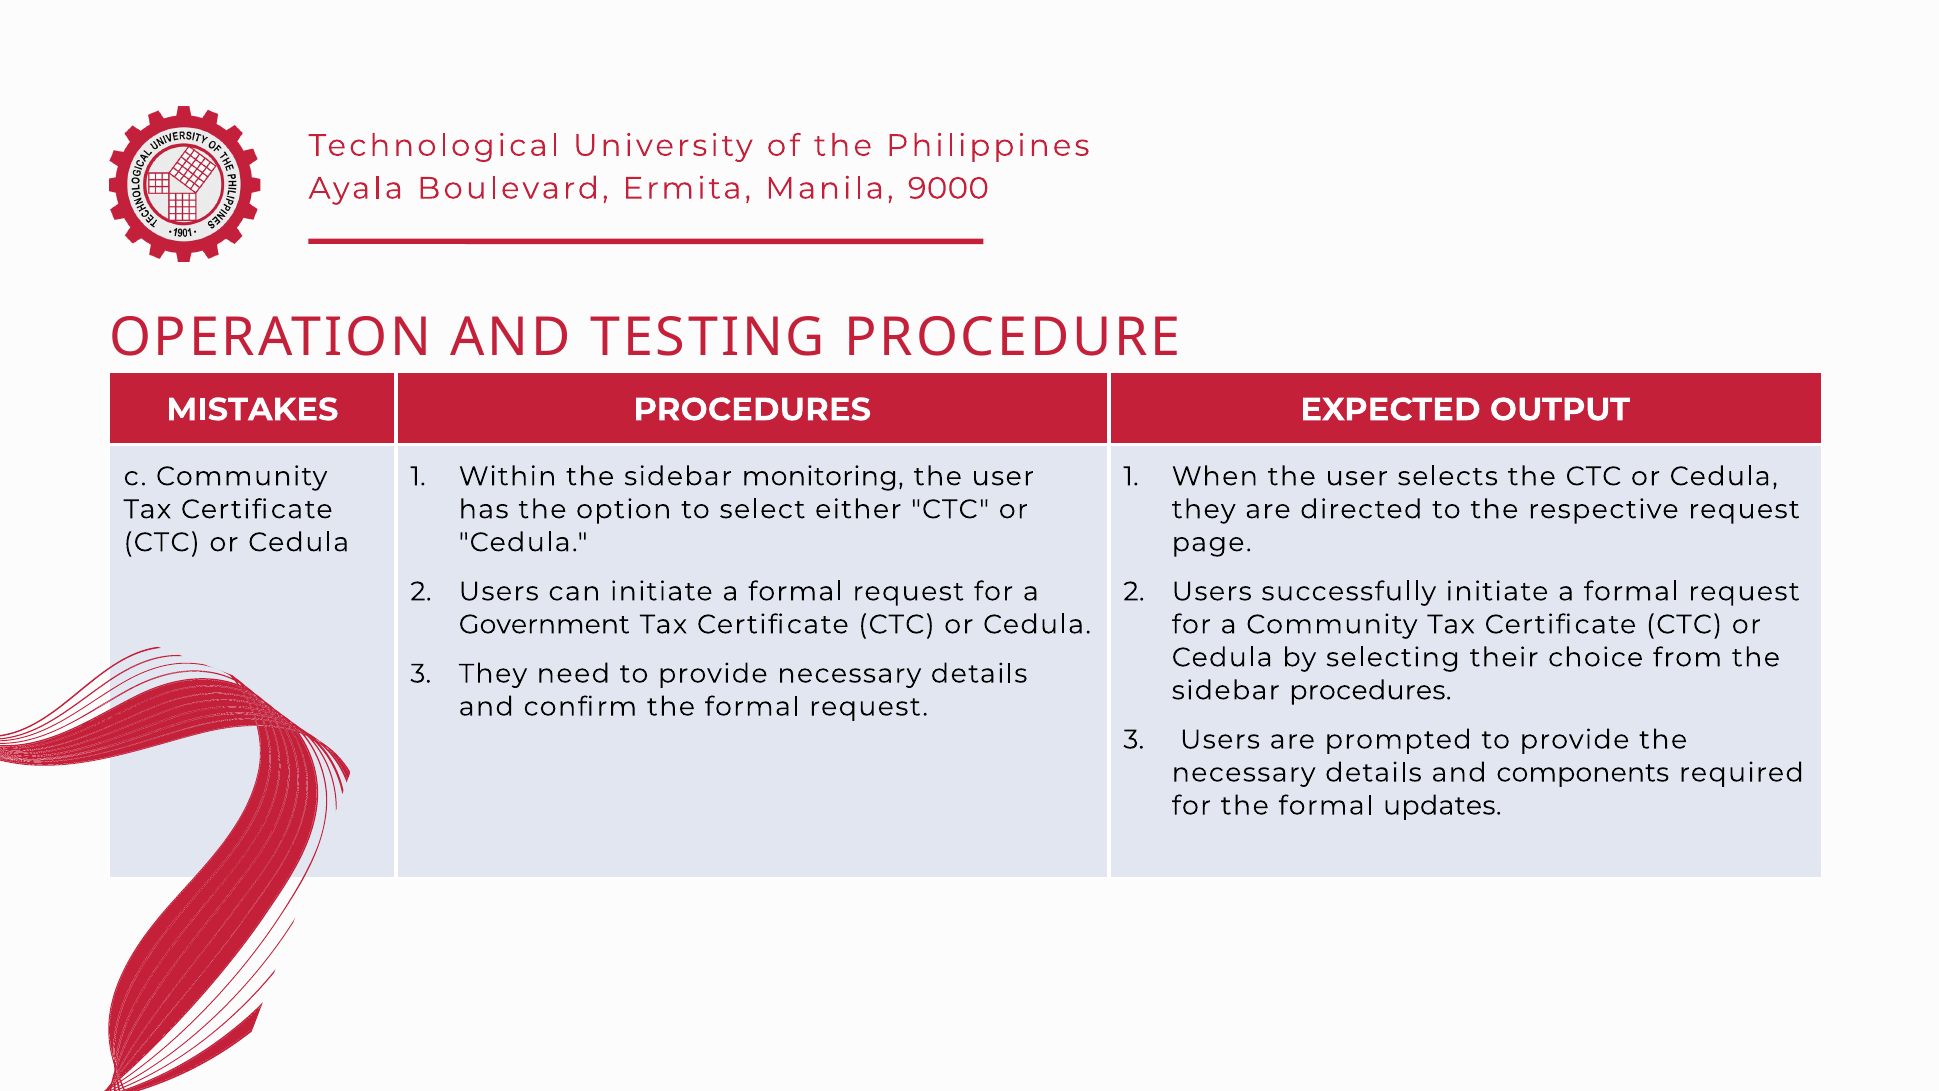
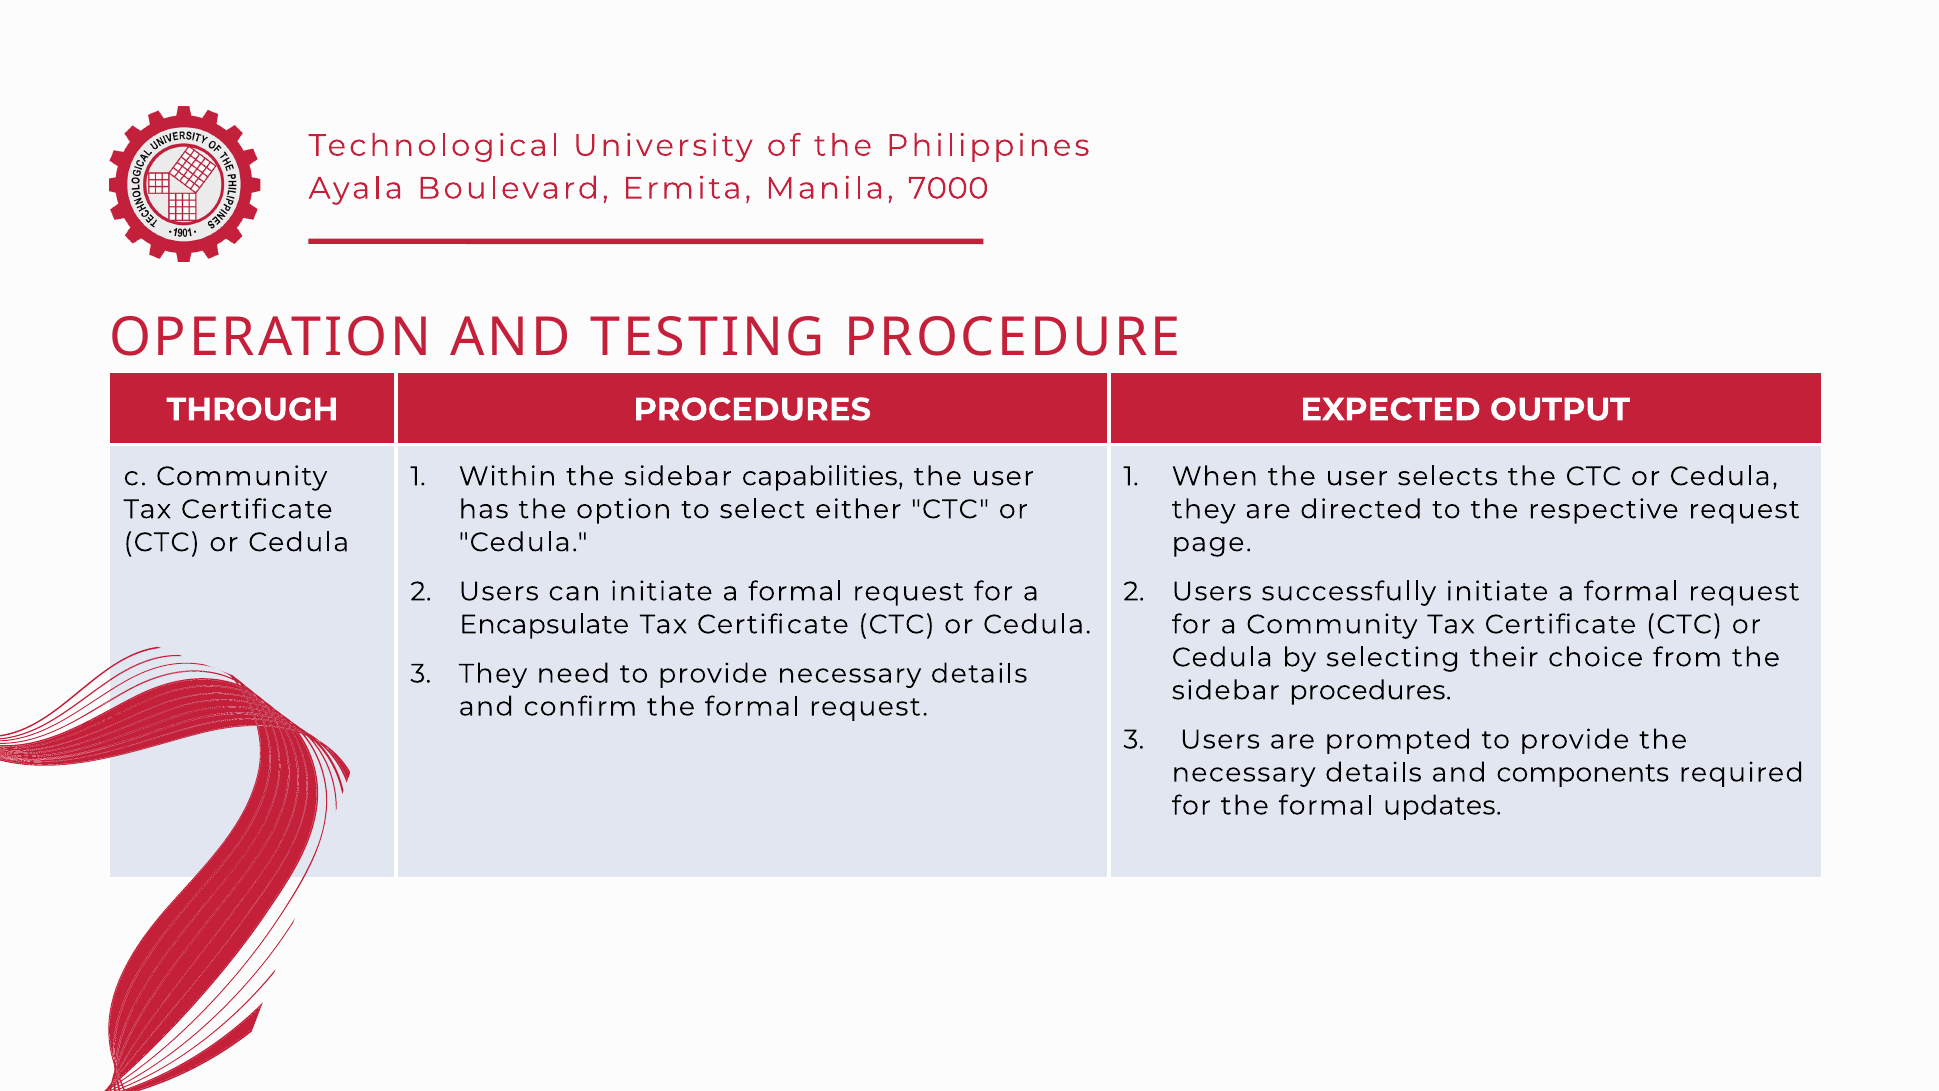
9000: 9000 -> 7000 (948, 188)
MISTAKES: MISTAKES -> THROUGH (253, 409)
monitoring: monitoring -> capabilities (823, 476)
Government: Government -> Encapsulate (544, 624)
